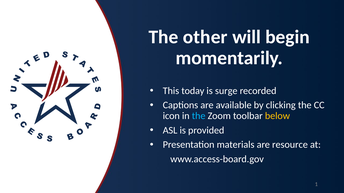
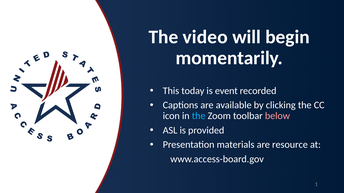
other: other -> video (205, 37)
surge: surge -> event (226, 91)
below colour: yellow -> pink (277, 116)
